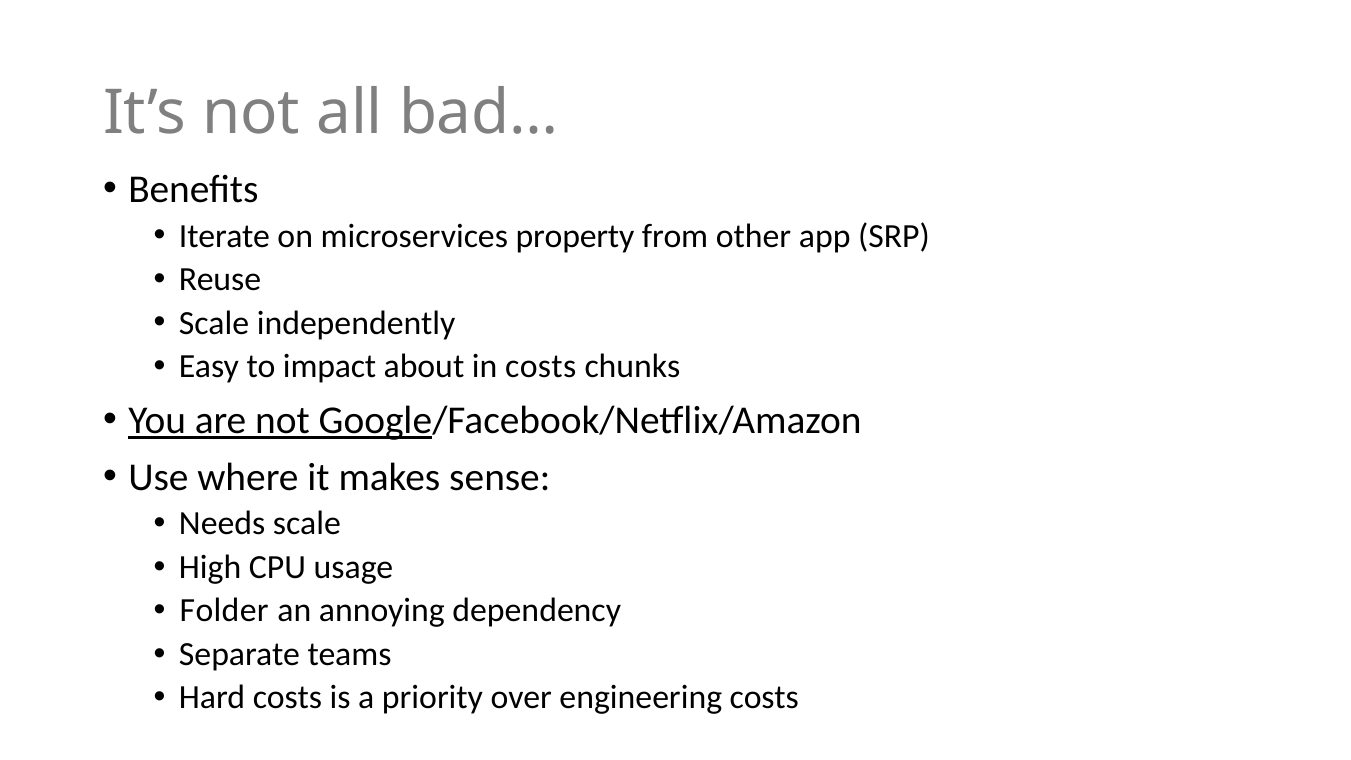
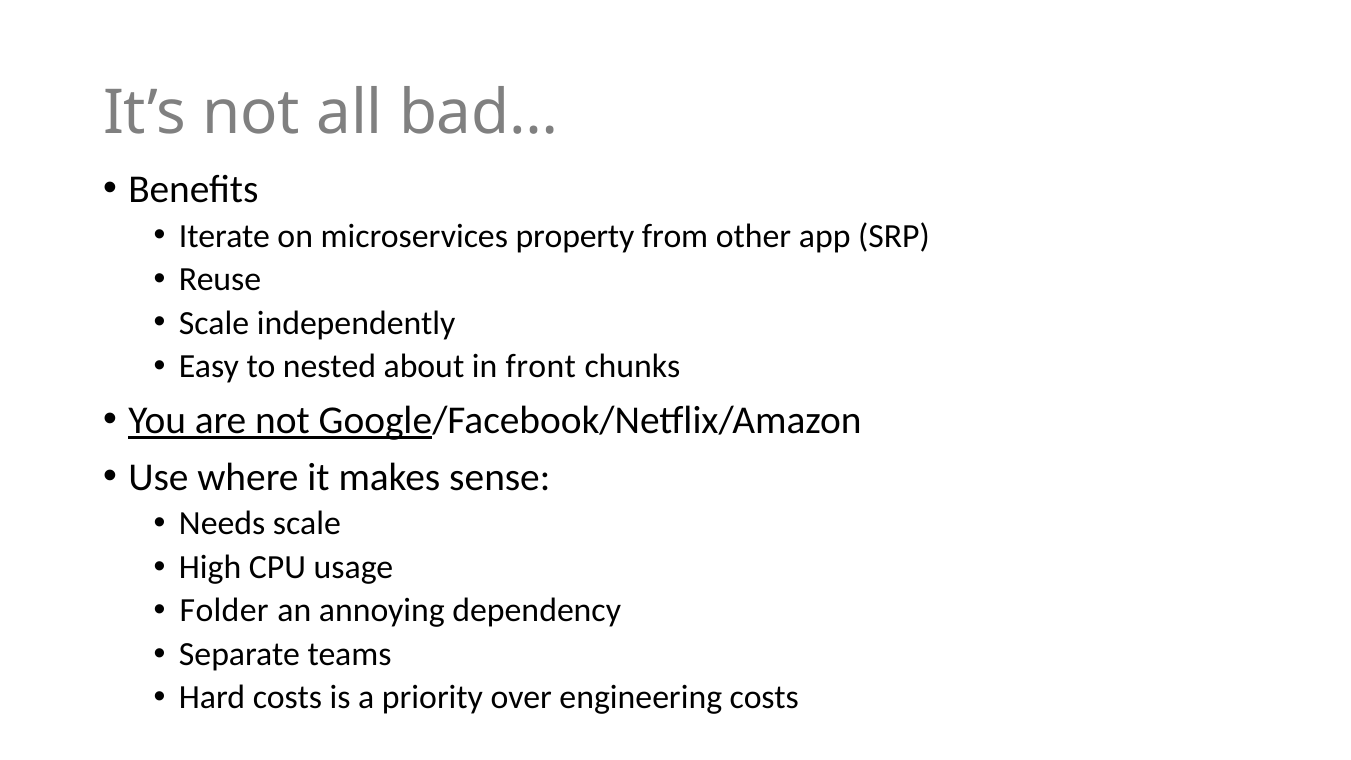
impact: impact -> nested (330, 366)
in costs: costs -> front (541, 366)
